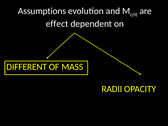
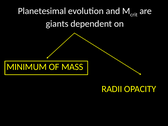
Assumptions: Assumptions -> Planetesimal (42, 11)
effect: effect -> giants (57, 24)
DIFFERENT: DIFFERENT -> MINIMUM (27, 67)
